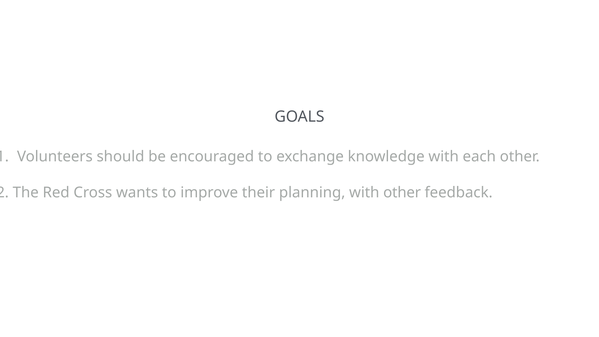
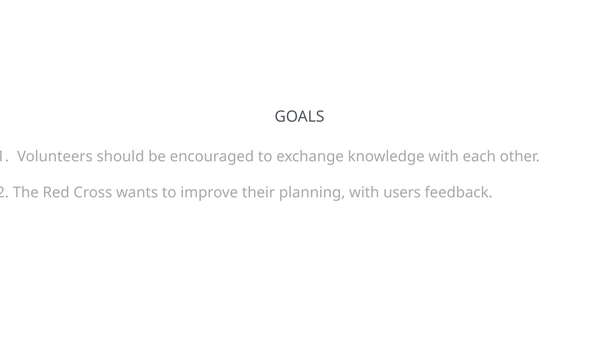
with other: other -> users (402, 192)
